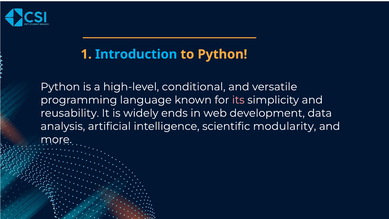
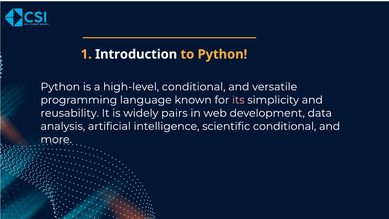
Introduction colour: light blue -> white (136, 54)
ends: ends -> pairs (174, 113)
scientific modularity: modularity -> conditional (285, 126)
